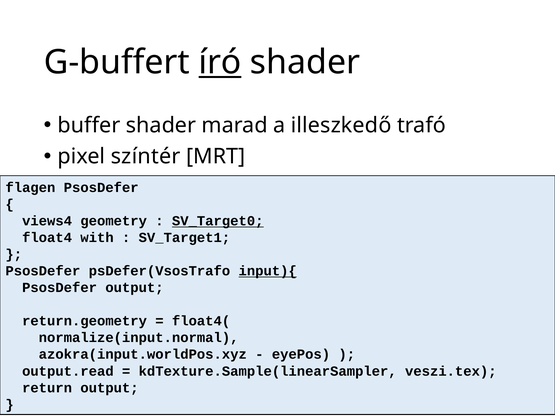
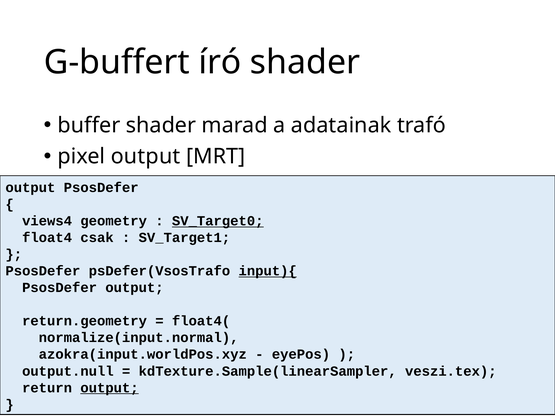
író underline: present -> none (220, 62)
illeszkedő: illeszkedő -> adatainak (341, 125)
pixel színtér: színtér -> output (146, 156)
flagen: flagen -> output (30, 187)
with: with -> csak (97, 237)
output.read: output.read -> output.null (68, 370)
output underline: none -> present (110, 387)
